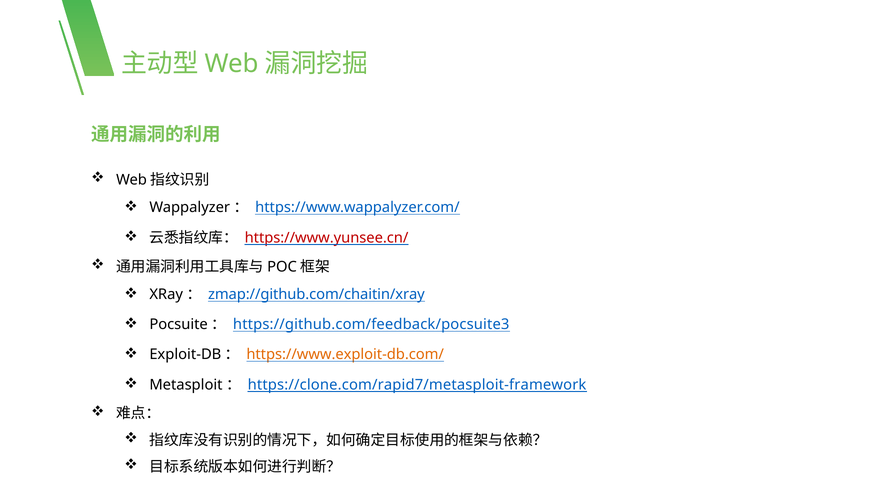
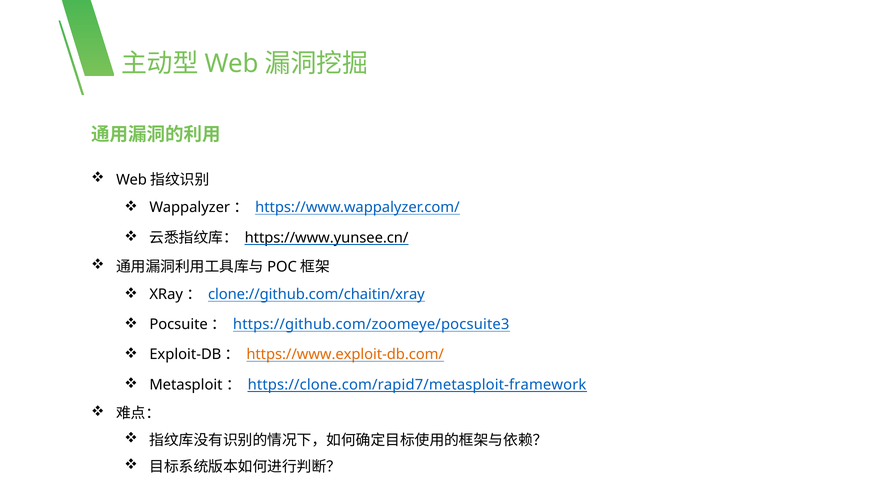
https://www.yunsee.cn/ colour: red -> black (327, 238)
zmap://github.com/chaitin/xray: zmap://github.com/chaitin/xray -> clone://github.com/chaitin/xray (316, 294)
https://github.com/feedback/pocsuite3: https://github.com/feedback/pocsuite3 -> https://github.com/zoomeye/pocsuite3 (371, 324)
